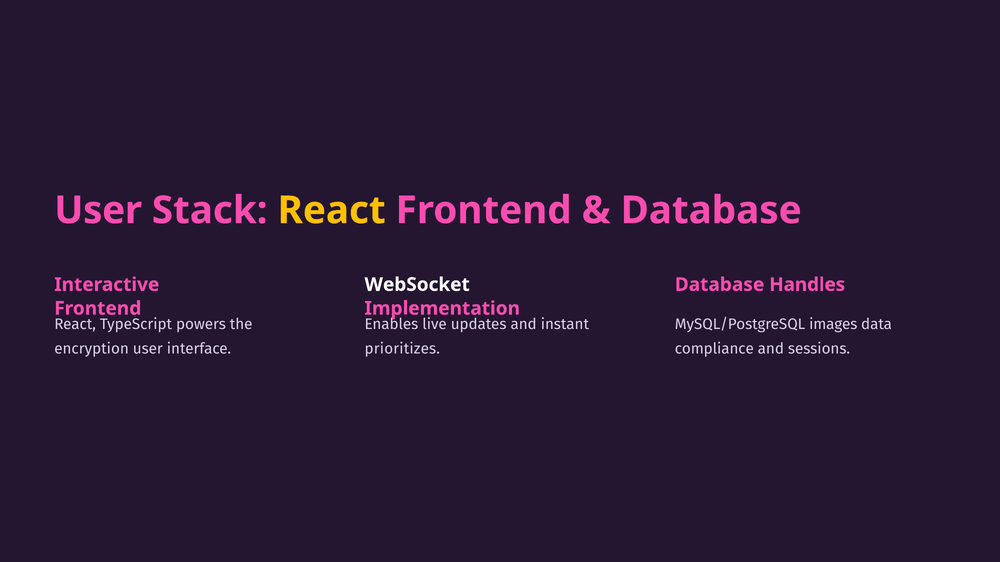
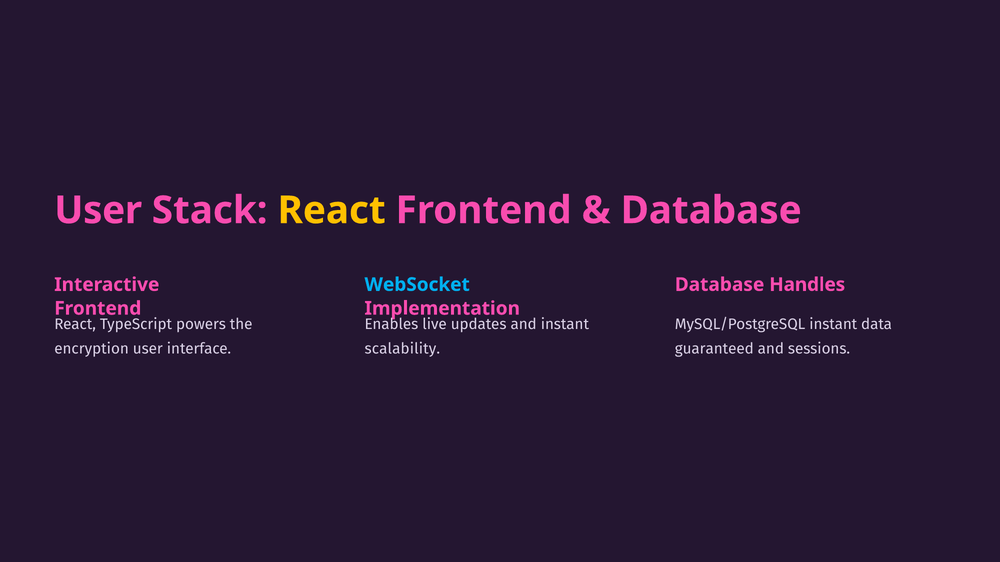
WebSocket colour: white -> light blue (417, 285)
MySQL/PostgreSQL images: images -> instant (833, 324)
prioritizes: prioritizes -> scalability (402, 349)
compliance: compliance -> guaranteed (714, 349)
